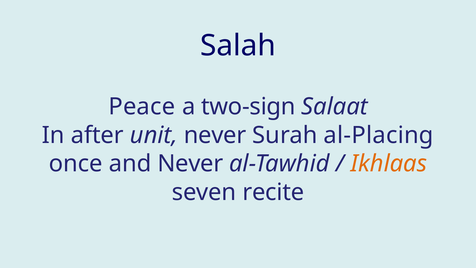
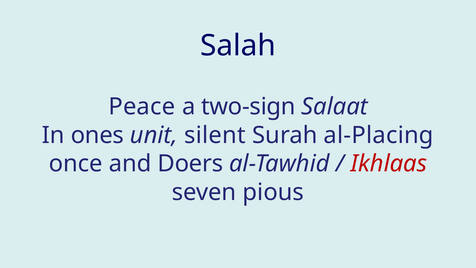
after: after -> ones (97, 135)
unit never: never -> silent (215, 135)
and Never: Never -> Doers (190, 164)
Ikhlaas colour: orange -> red (389, 164)
recite: recite -> pious (273, 192)
